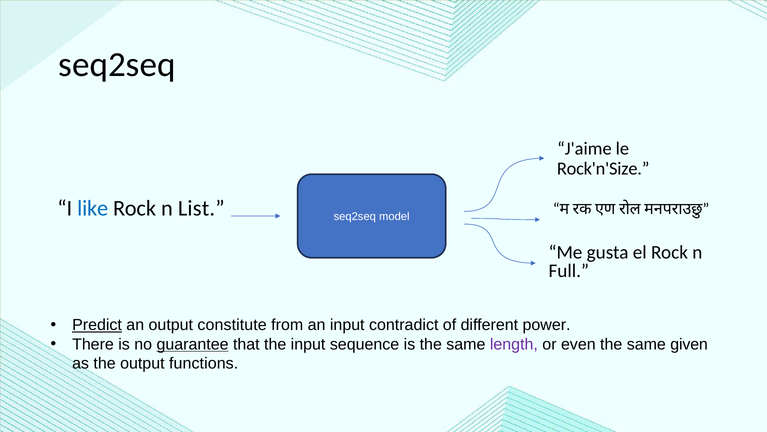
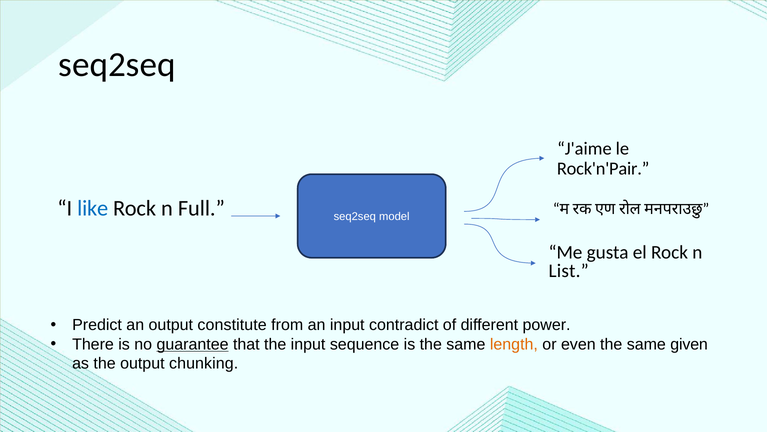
Rock'n'Size: Rock'n'Size -> Rock'n'Pair (603, 168)
List: List -> Full (201, 208)
Full: Full -> List (569, 271)
Predict underline: present -> none (97, 325)
length colour: purple -> orange (514, 344)
functions: functions -> chunking (204, 363)
